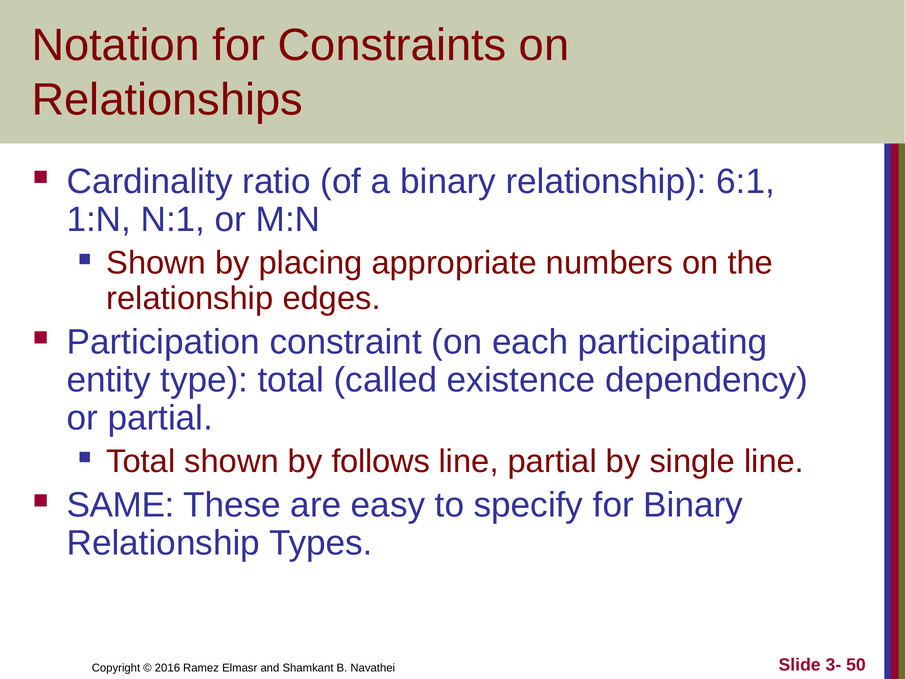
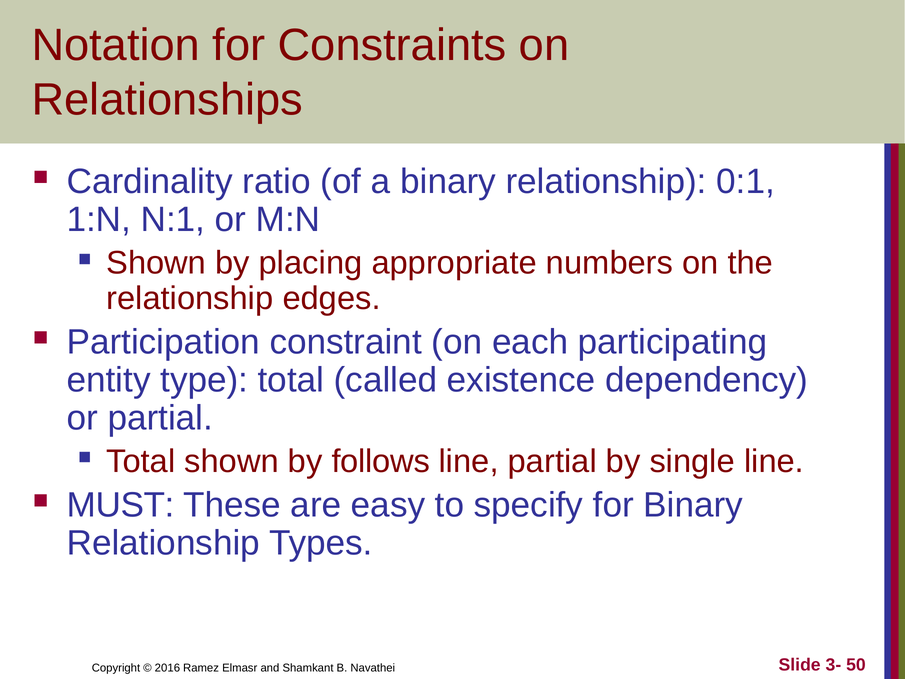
6:1: 6:1 -> 0:1 (746, 182)
SAME: SAME -> MUST (121, 505)
